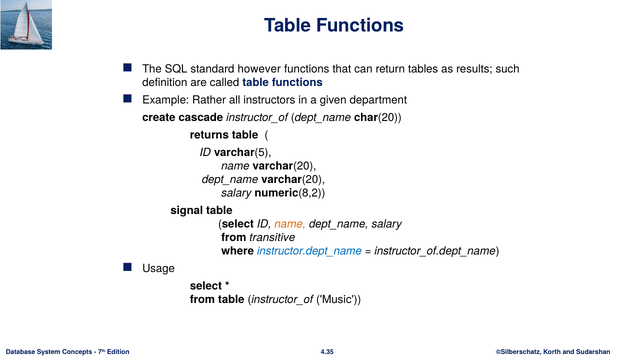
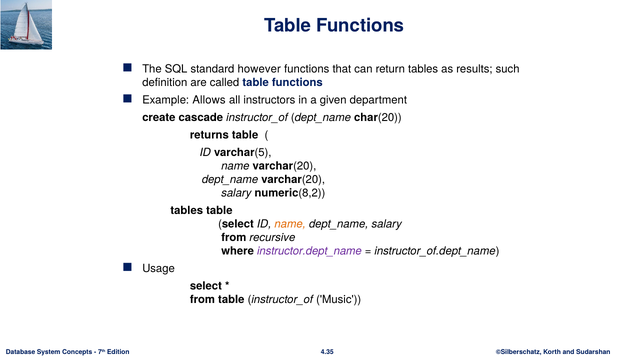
Rather: Rather -> Allows (209, 100)
signal: signal -> tables (187, 210)
transitive: transitive -> recursive (272, 237)
instructor.dept_name colour: blue -> purple (309, 251)
